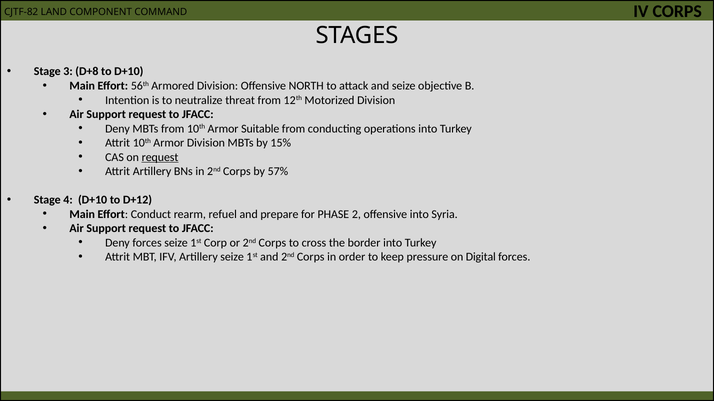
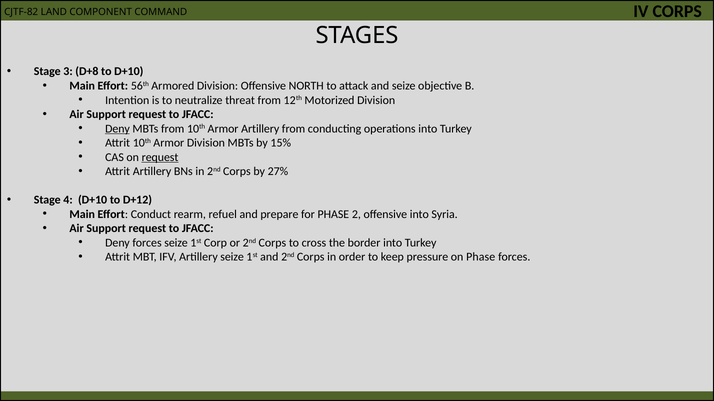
Deny underline: none -> present (117, 129)
Armor Suitable: Suitable -> Artillery (260, 129)
57%: 57% -> 27% (278, 172)
on Digital: Digital -> Phase (481, 257)
